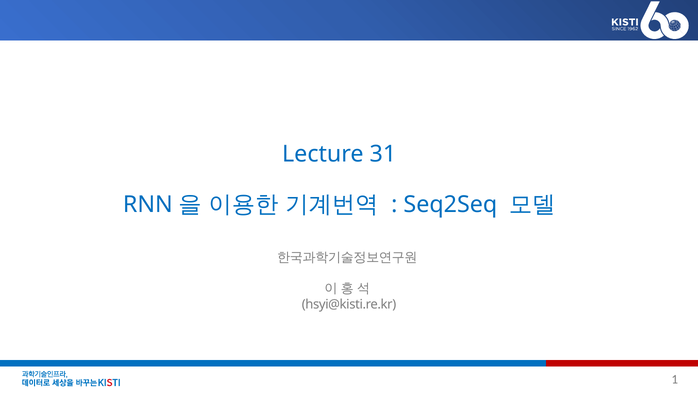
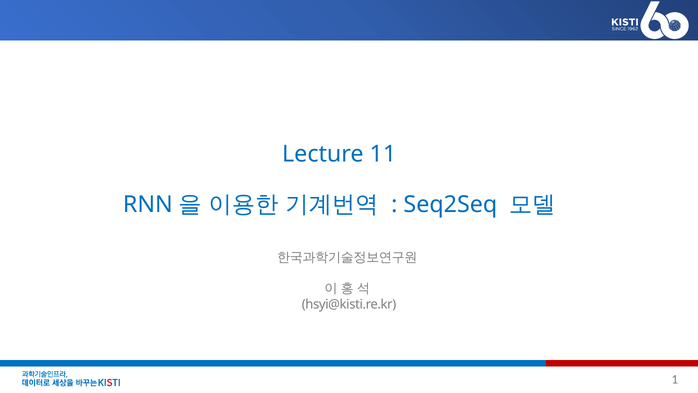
31: 31 -> 11 (383, 154)
